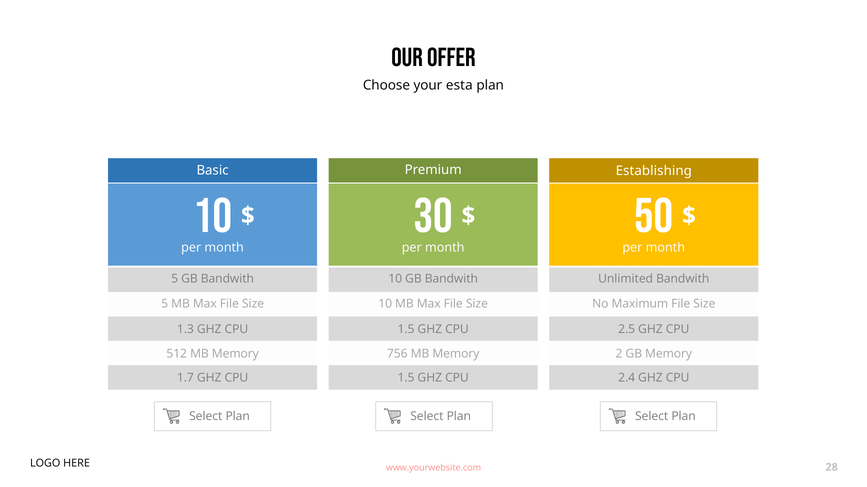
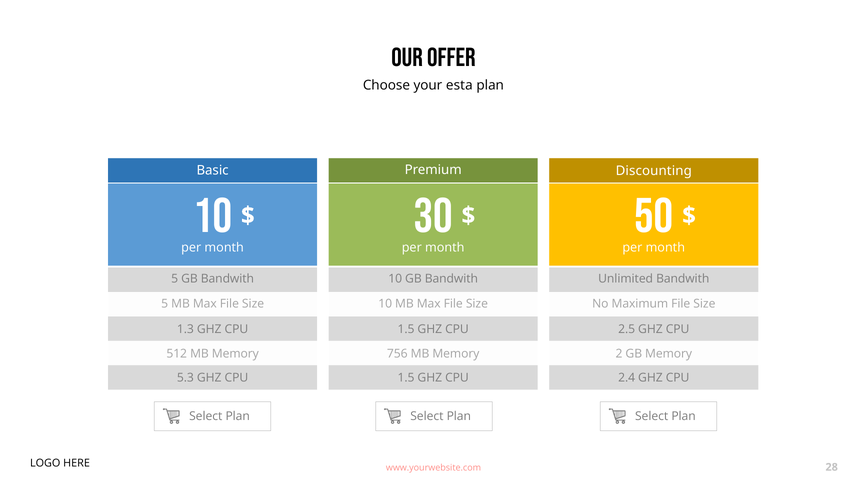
Establishing: Establishing -> Discounting (654, 171)
1.7: 1.7 -> 5.3 (185, 379)
